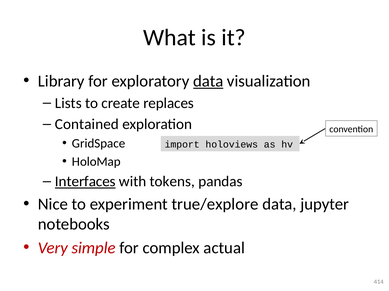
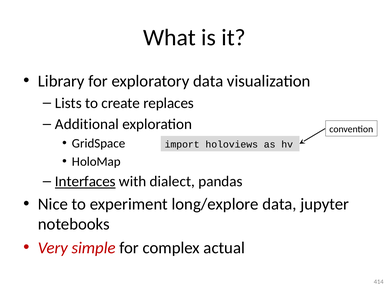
data underline: present -> none (208, 81)
Contained: Contained -> Additional (87, 124)
tokens: tokens -> dialect (172, 182)
true/explore: true/explore -> long/explore (215, 205)
